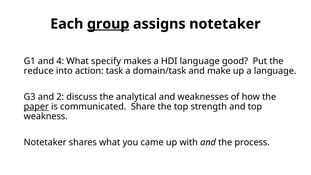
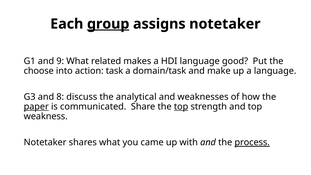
4: 4 -> 9 (60, 61)
specify: specify -> related (106, 61)
reduce: reduce -> choose (39, 71)
2: 2 -> 8 (60, 97)
top underline: none -> present (181, 107)
process underline: none -> present (252, 142)
